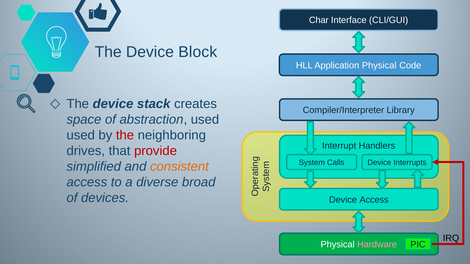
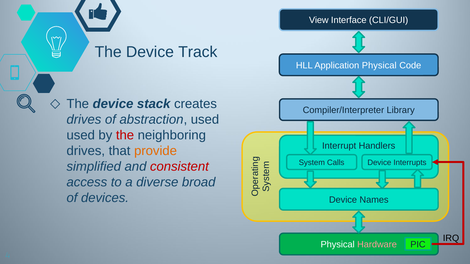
Char: Char -> View (319, 20)
Block: Block -> Track (198, 52)
space: space -> drives (84, 120)
provide colour: red -> orange (156, 151)
consistent colour: orange -> red (179, 167)
Device Access: Access -> Names (374, 200)
